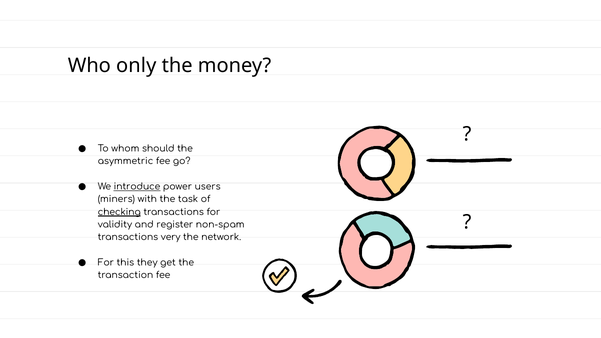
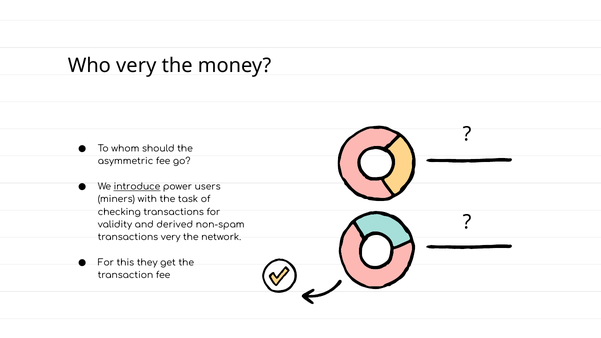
Who only: only -> very (136, 66)
checking underline: present -> none (119, 212)
register: register -> derived (175, 225)
